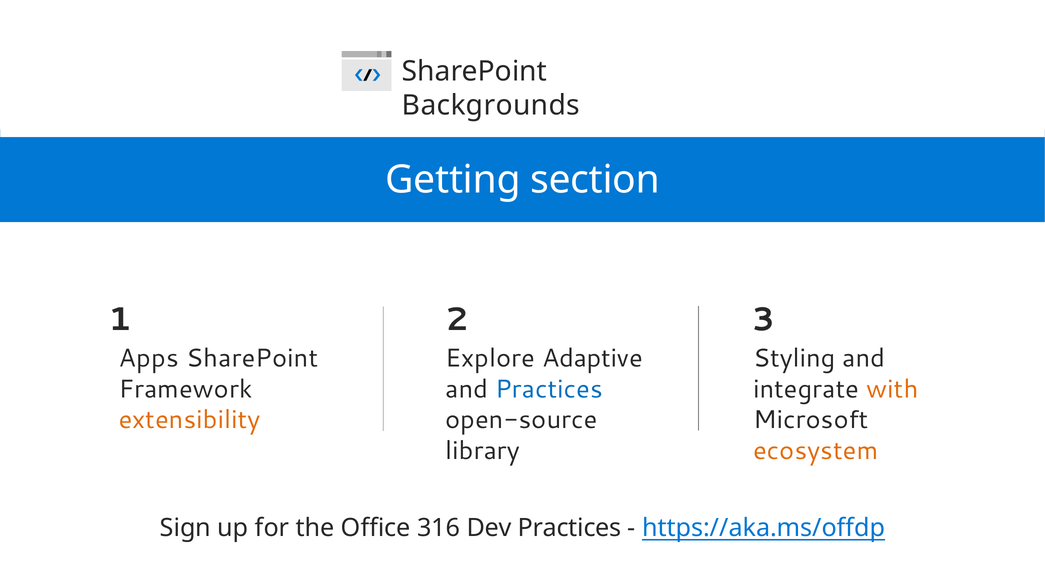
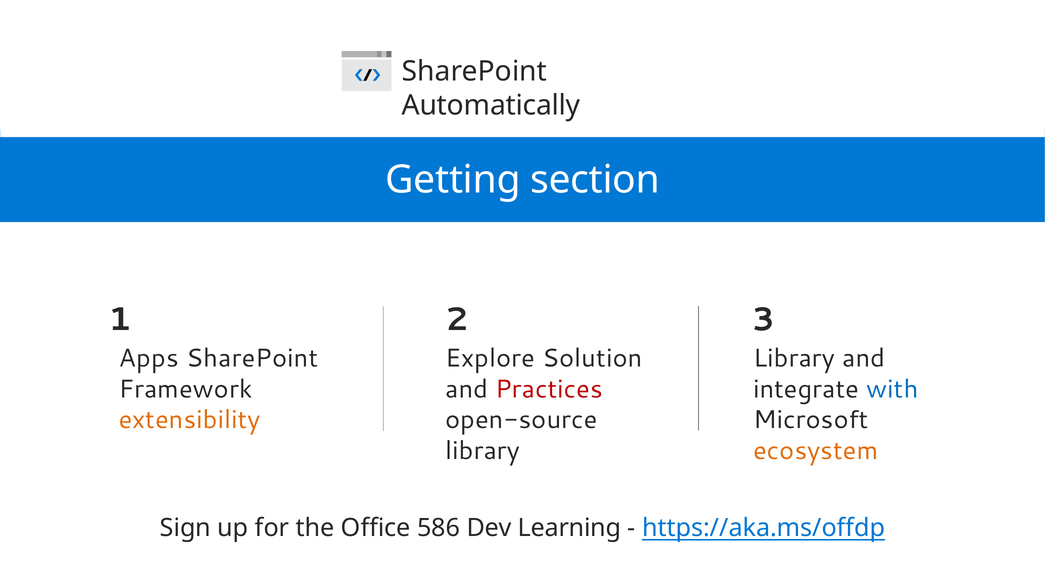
Backgrounds: Backgrounds -> Automatically (491, 106)
Adaptive: Adaptive -> Solution (592, 358)
Styling: Styling -> Library (794, 358)
Practices colour: blue -> red (549, 389)
with colour: orange -> blue (892, 389)
316: 316 -> 586 (439, 528)
Dev Practices: Practices -> Learning (570, 528)
